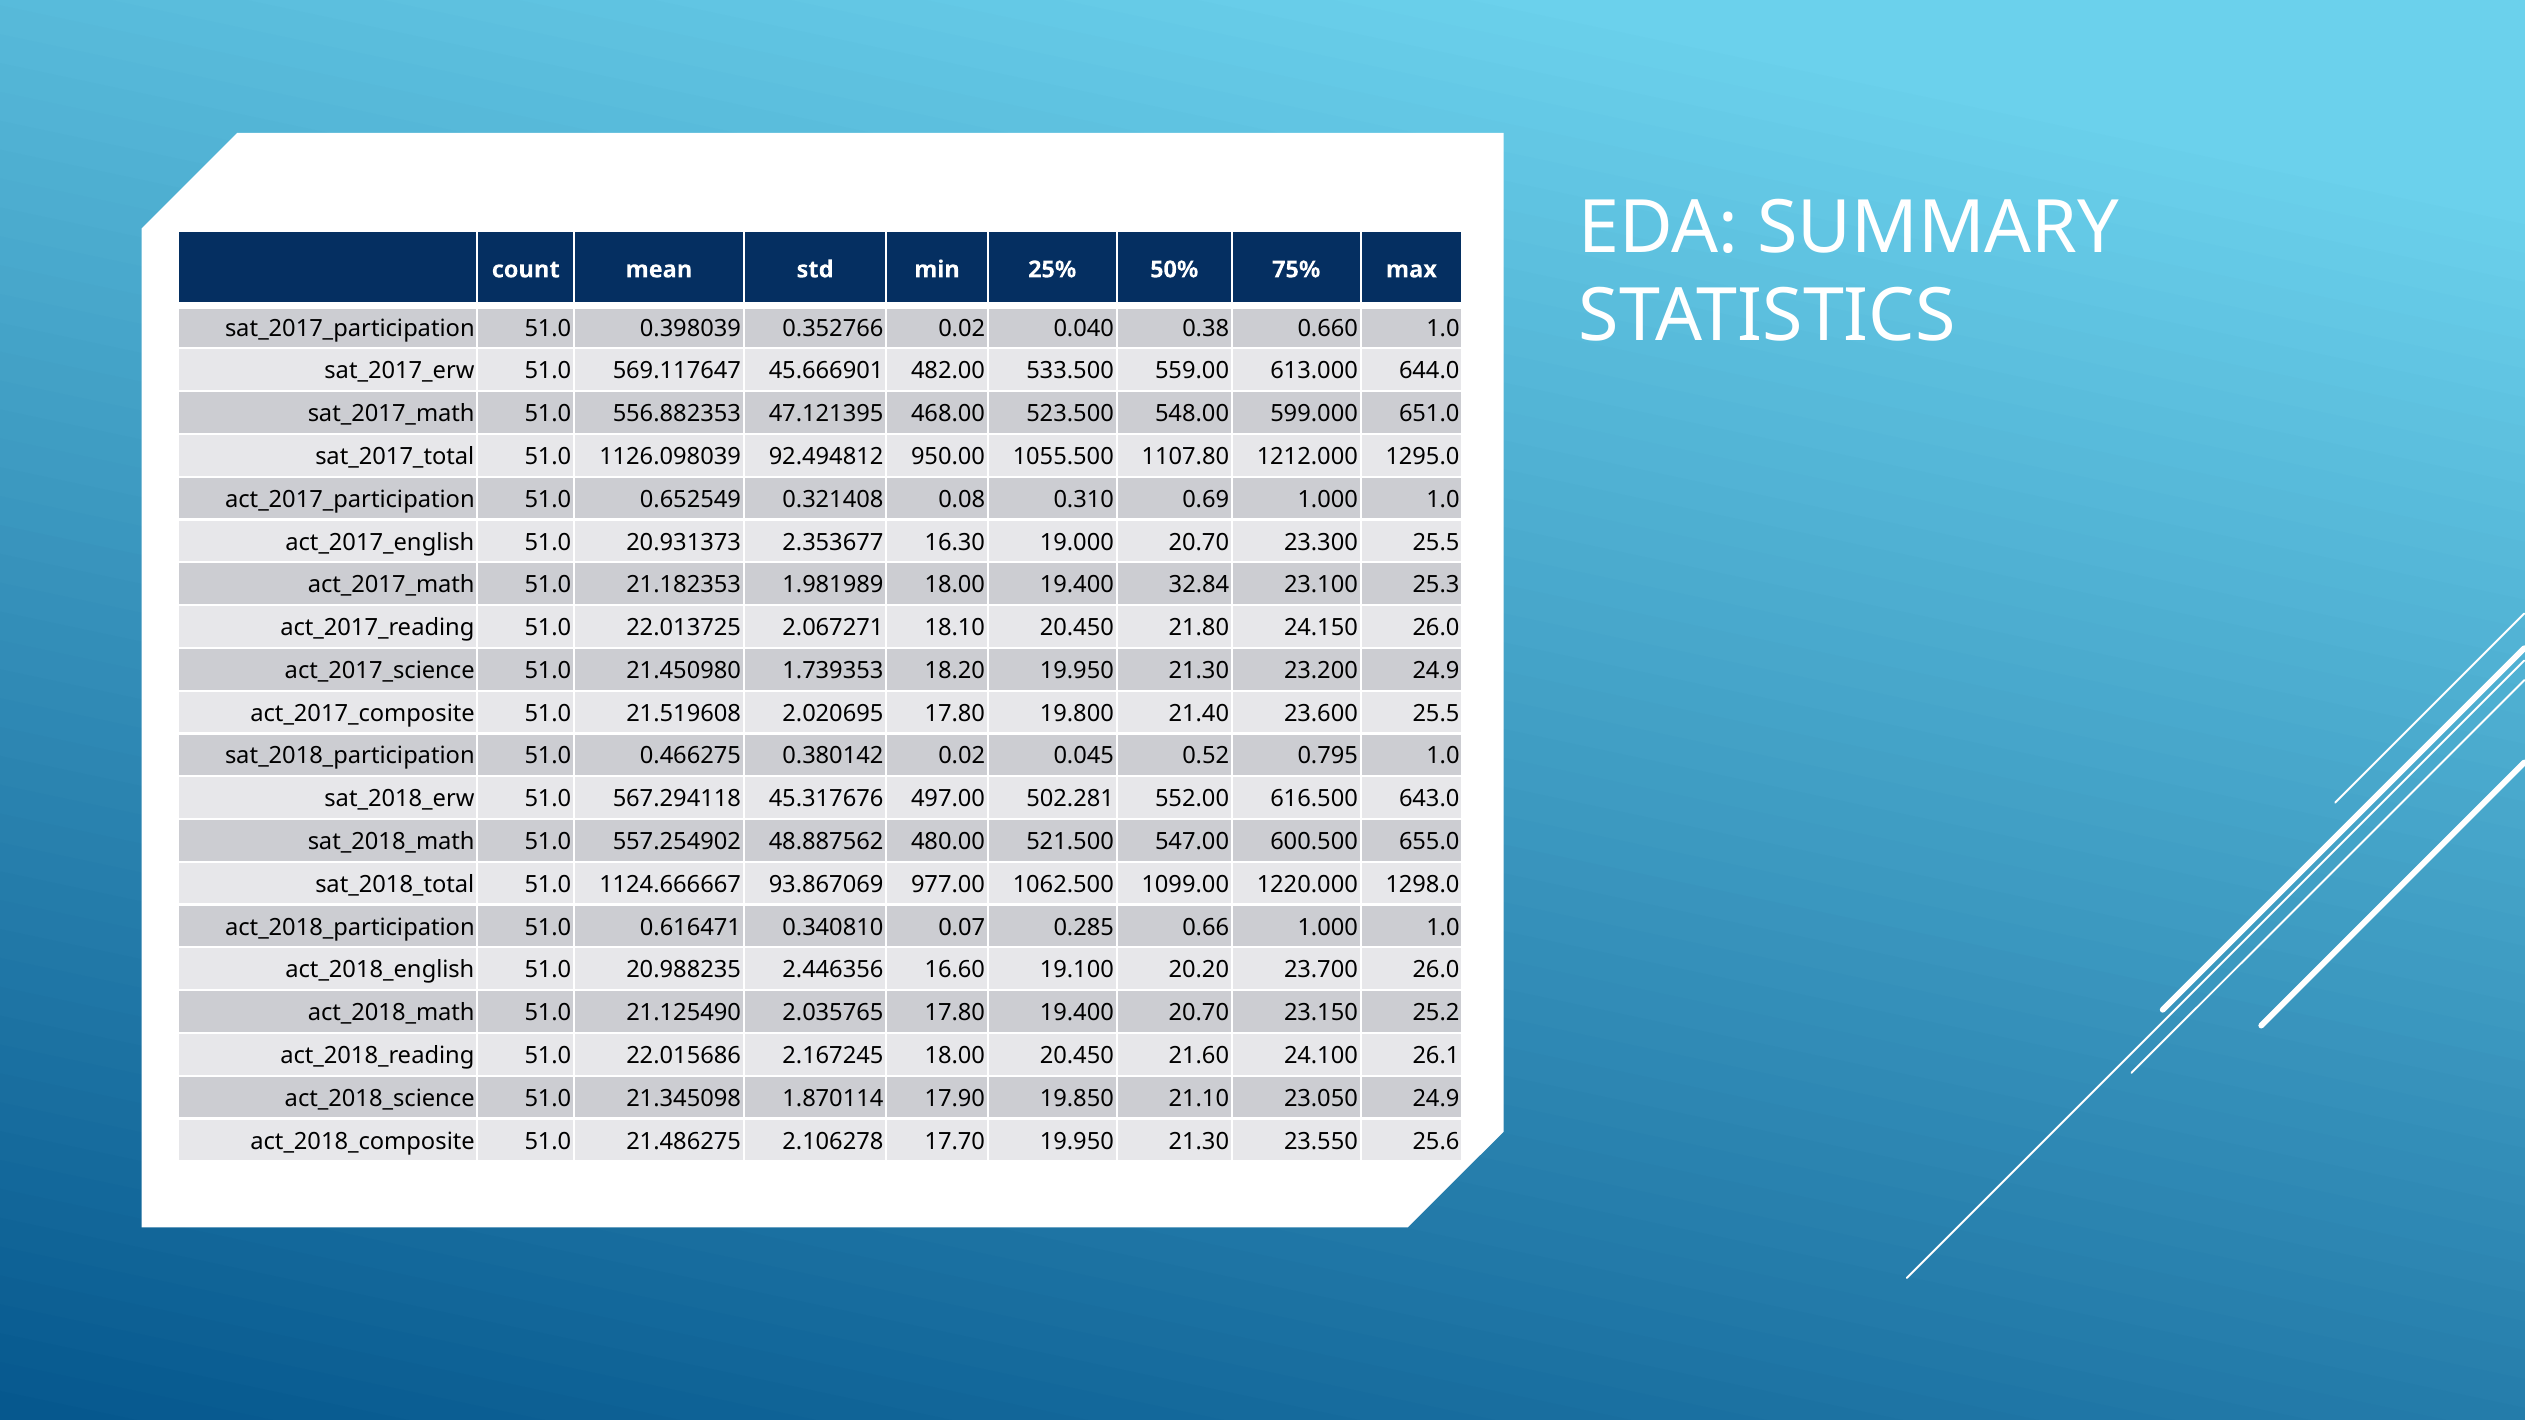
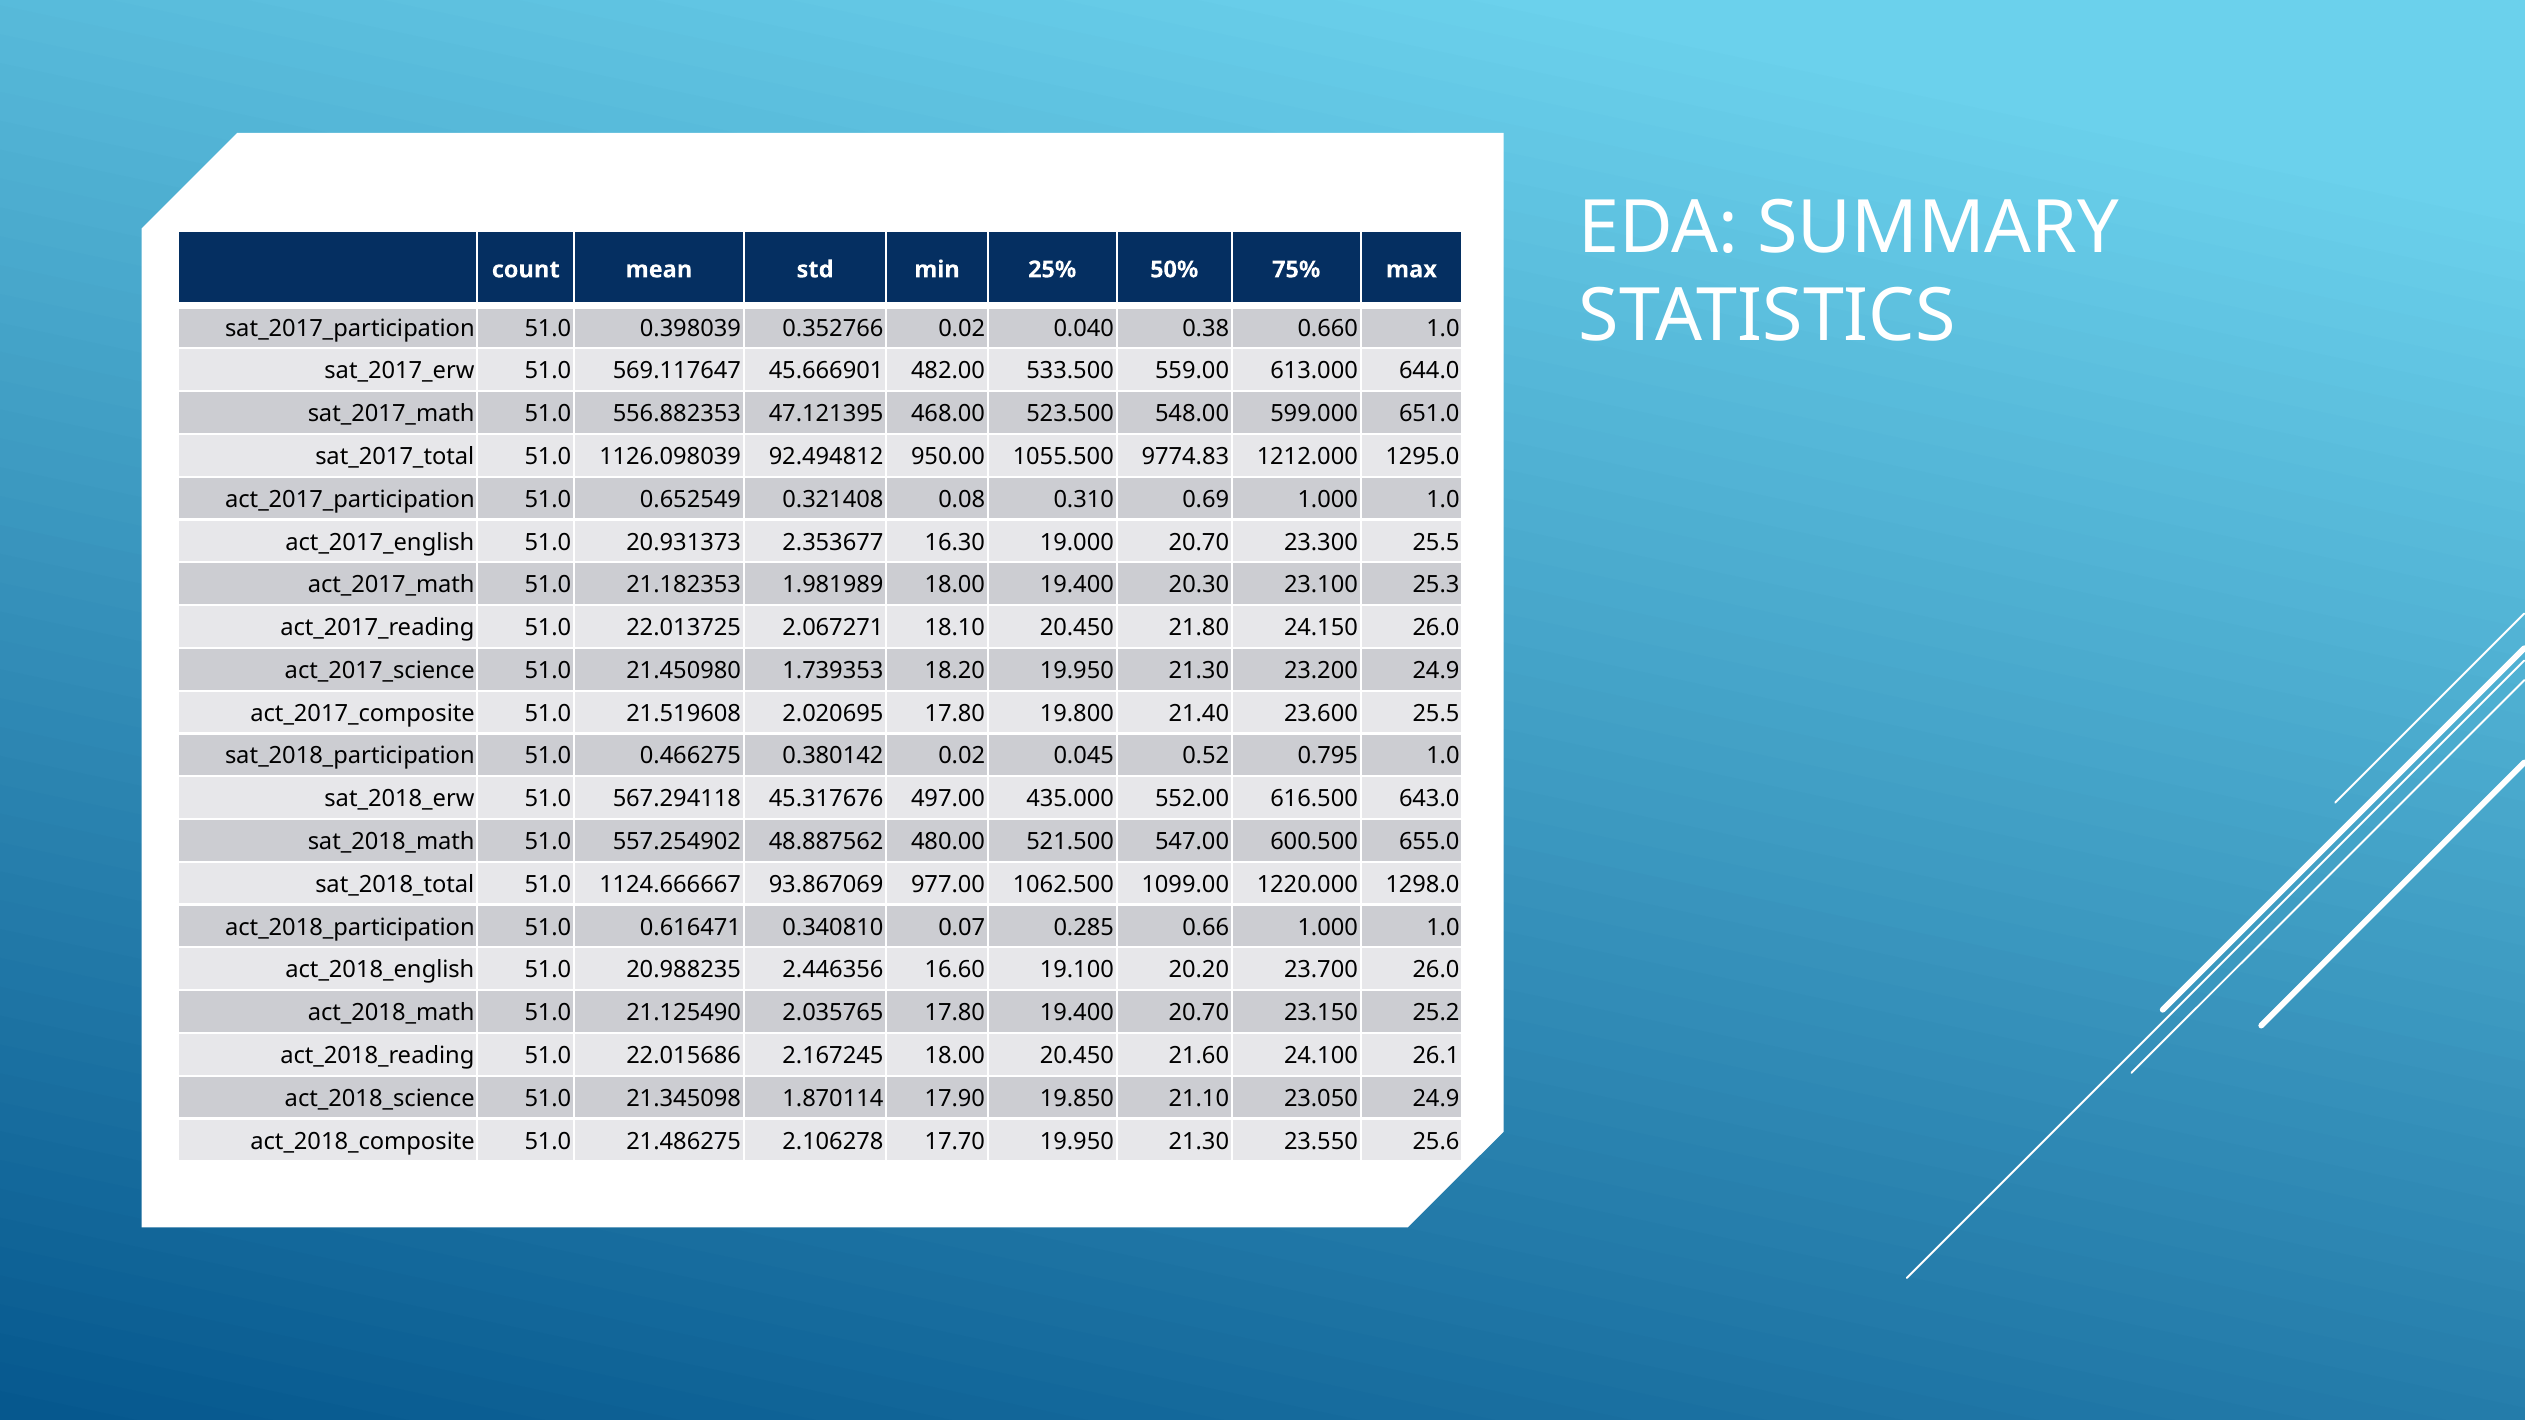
1107.80: 1107.80 -> 9774.83 (1185, 457)
32.84: 32.84 -> 20.30 (1199, 585)
502.281: 502.281 -> 435.000 (1070, 799)
